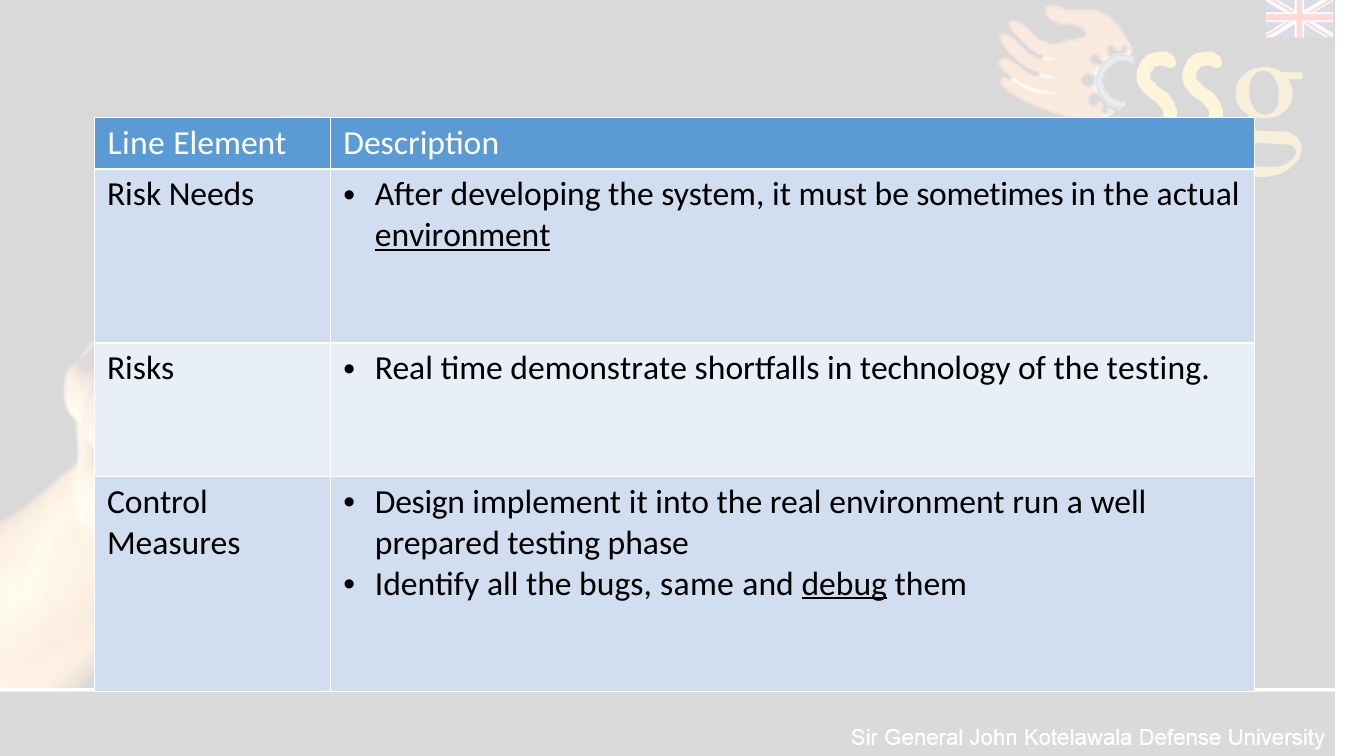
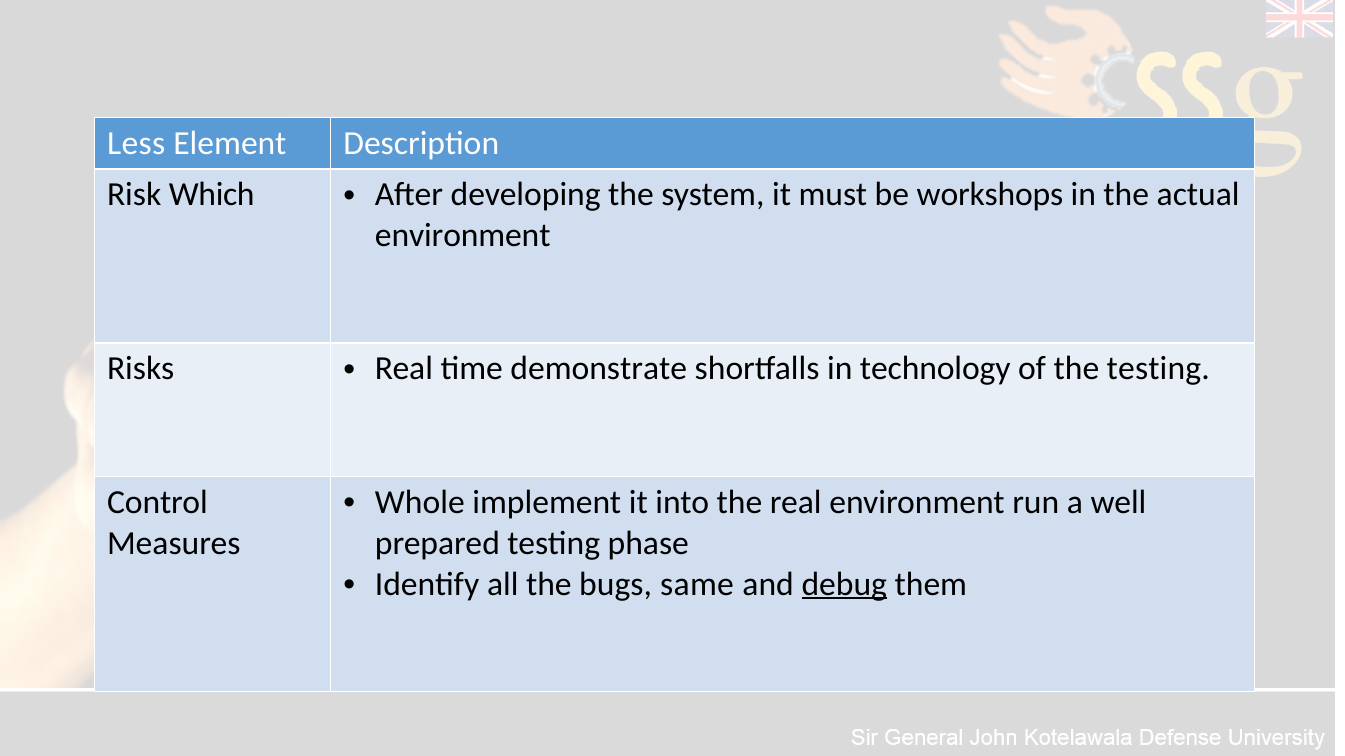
Line: Line -> Less (136, 144)
Needs: Needs -> Which (212, 195)
sometimes: sometimes -> workshops (990, 195)
environment underline: present -> none (463, 236)
Design: Design -> Whole (420, 502)
